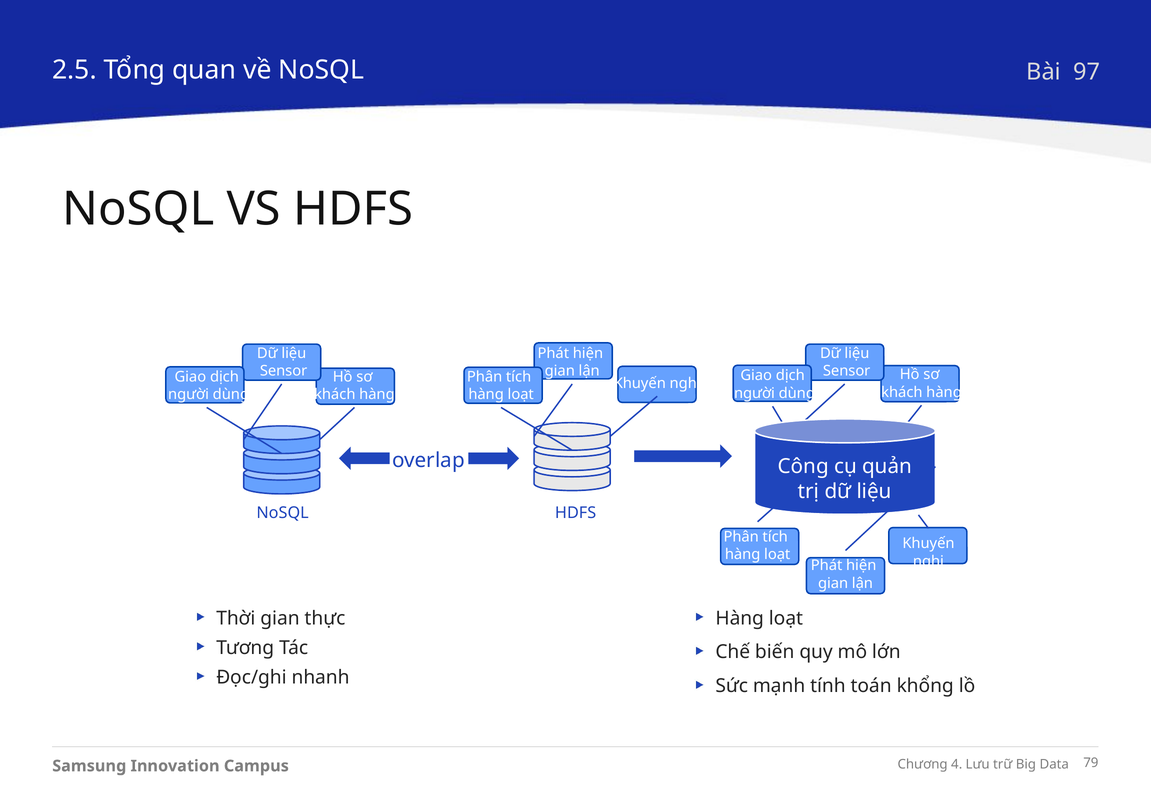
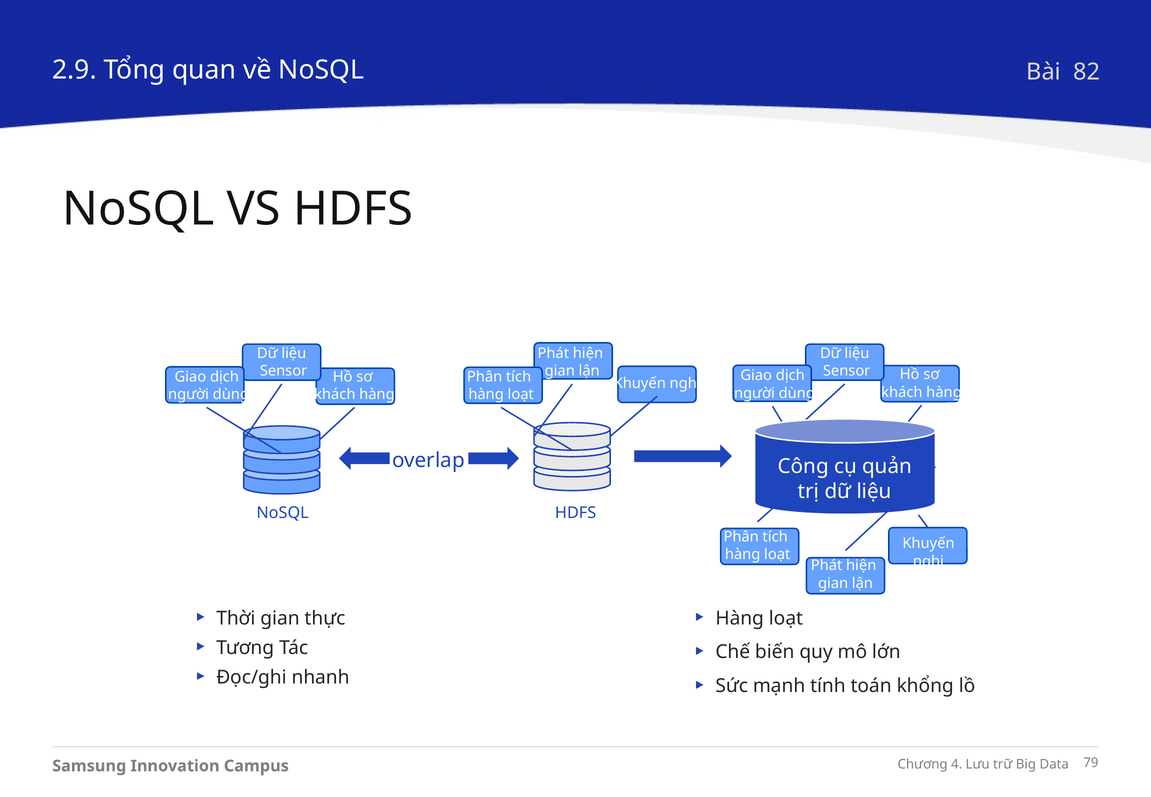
2.5: 2.5 -> 2.9 (74, 70)
97: 97 -> 82 (1087, 72)
